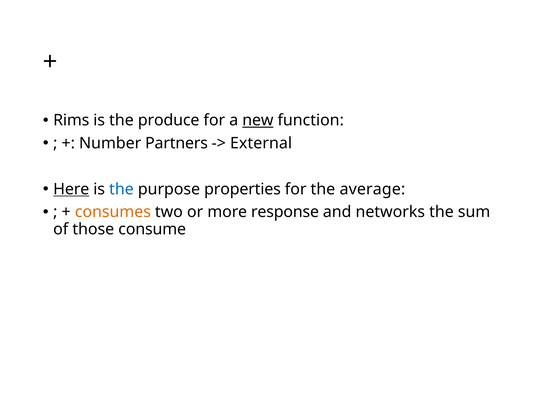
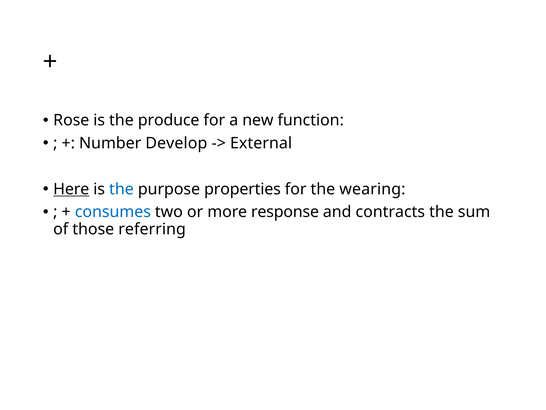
Rims: Rims -> Rose (71, 120)
new underline: present -> none (258, 120)
Partners: Partners -> Develop (176, 143)
average: average -> wearing (372, 189)
consumes colour: orange -> blue (113, 212)
networks: networks -> contracts (390, 212)
consume: consume -> referring (152, 229)
